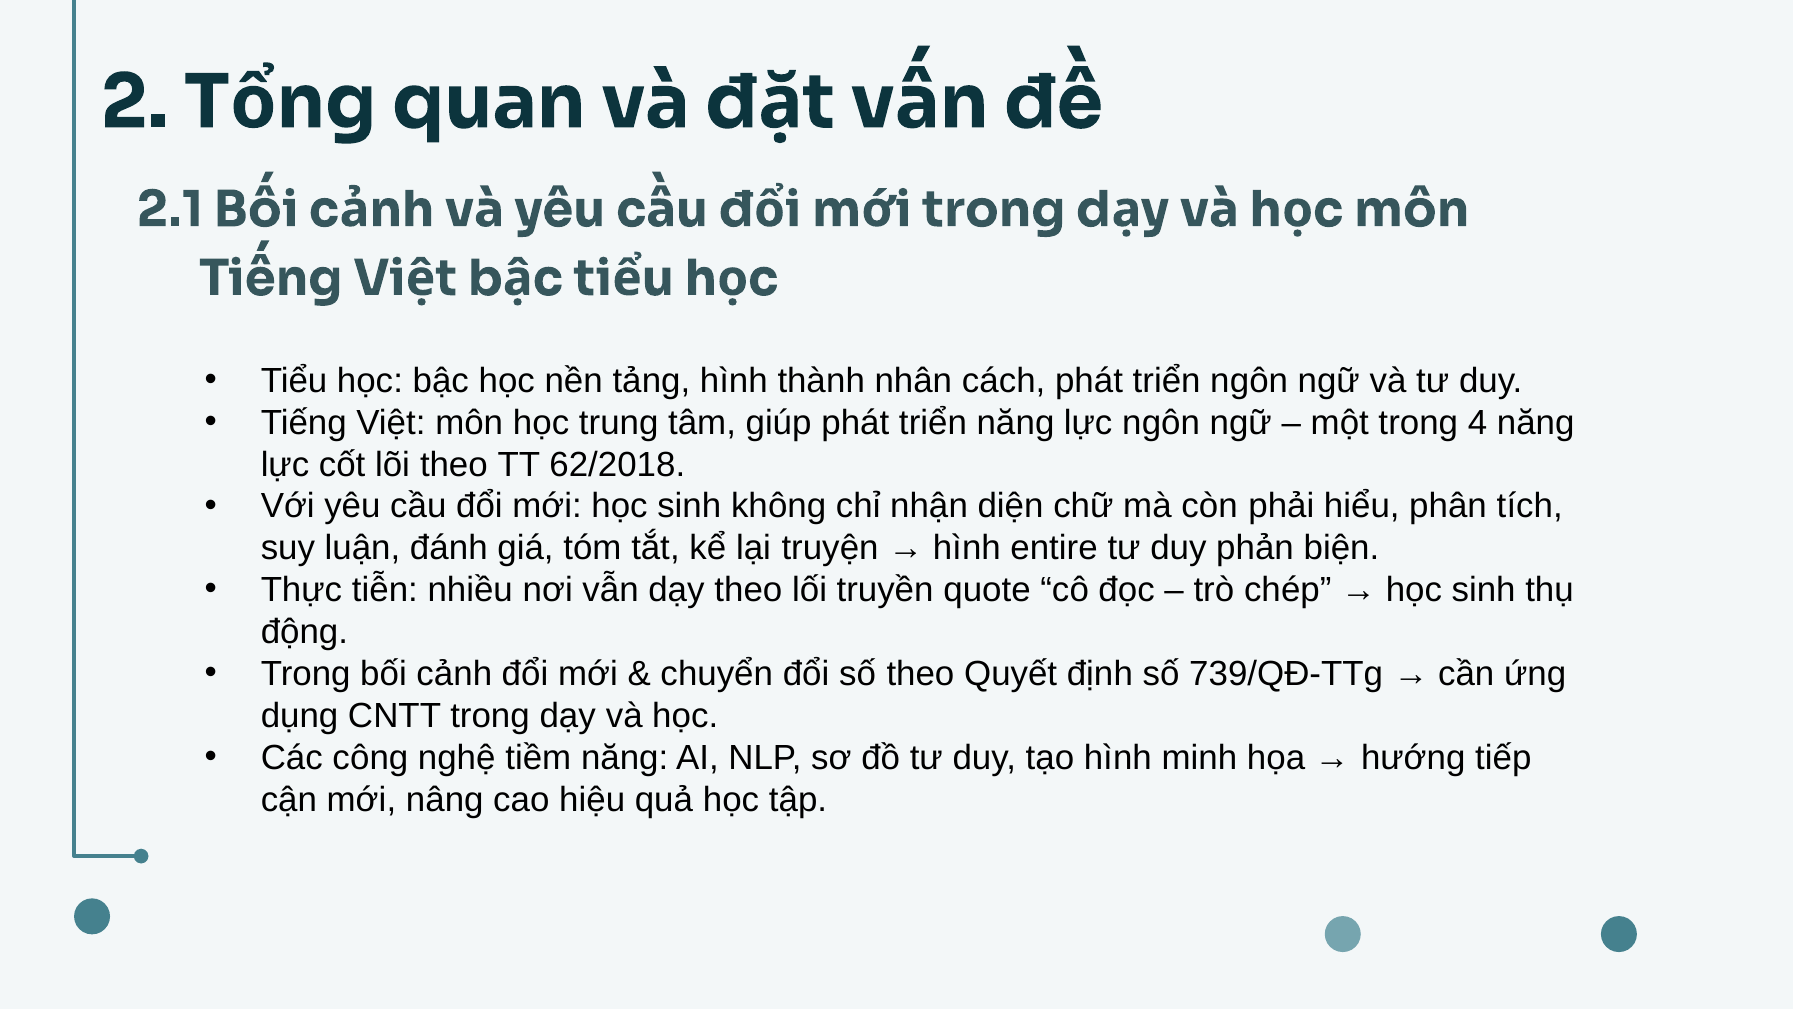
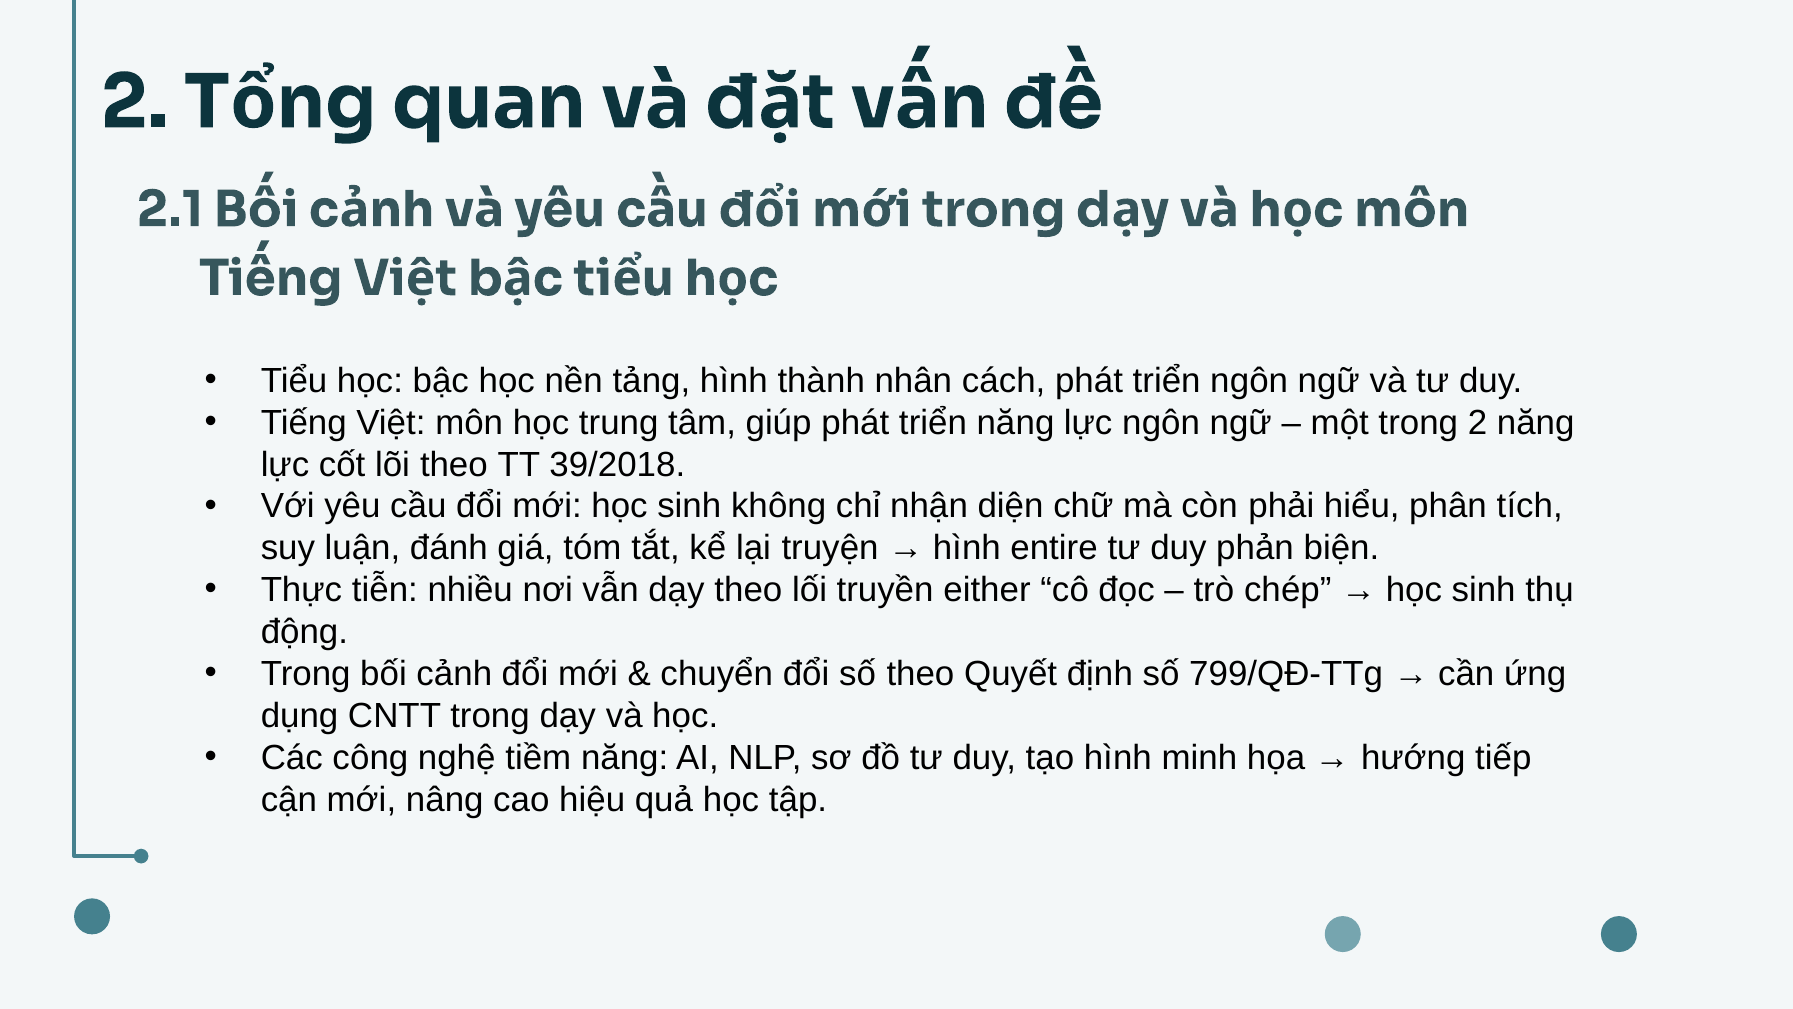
trong 4: 4 -> 2 (1478, 422)
62/2018: 62/2018 -> 39/2018 (617, 464)
quote: quote -> either (987, 590)
739/QĐ-TTg: 739/QĐ-TTg -> 799/QĐ-TTg (1286, 674)
